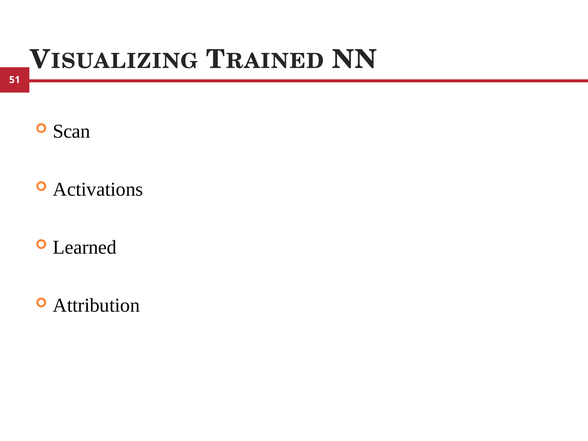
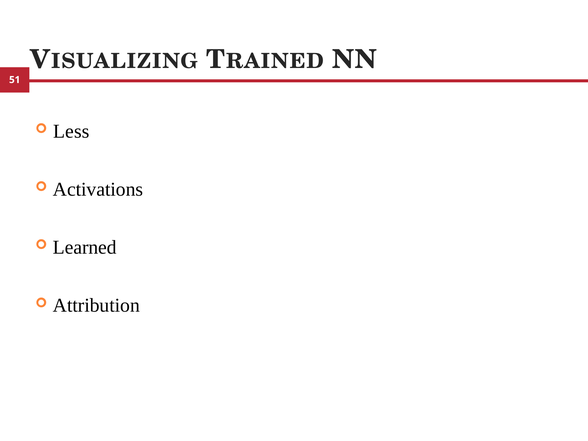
Scan: Scan -> Less (71, 131)
